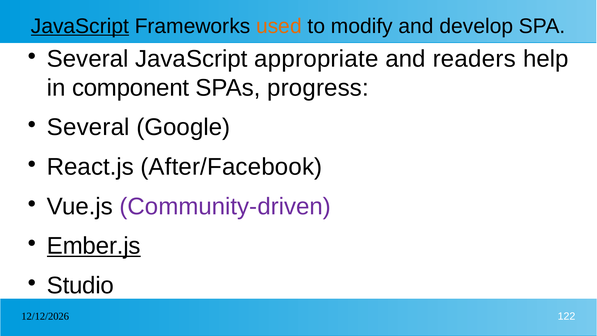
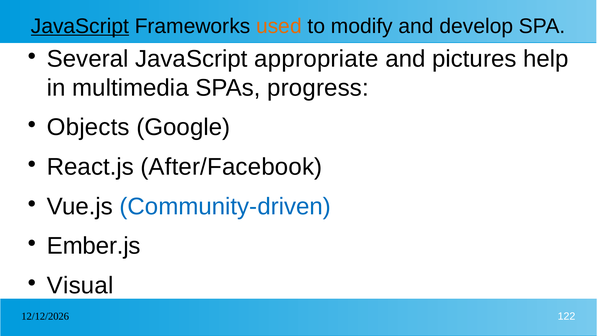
readers: readers -> pictures (474, 59)
component: component -> multimedia (130, 88)
Several: Several -> Objects (88, 127)
Community-driven colour: purple -> blue (225, 206)
Ember.js underline: present -> none (94, 246)
Studio: Studio -> Visual (80, 285)
